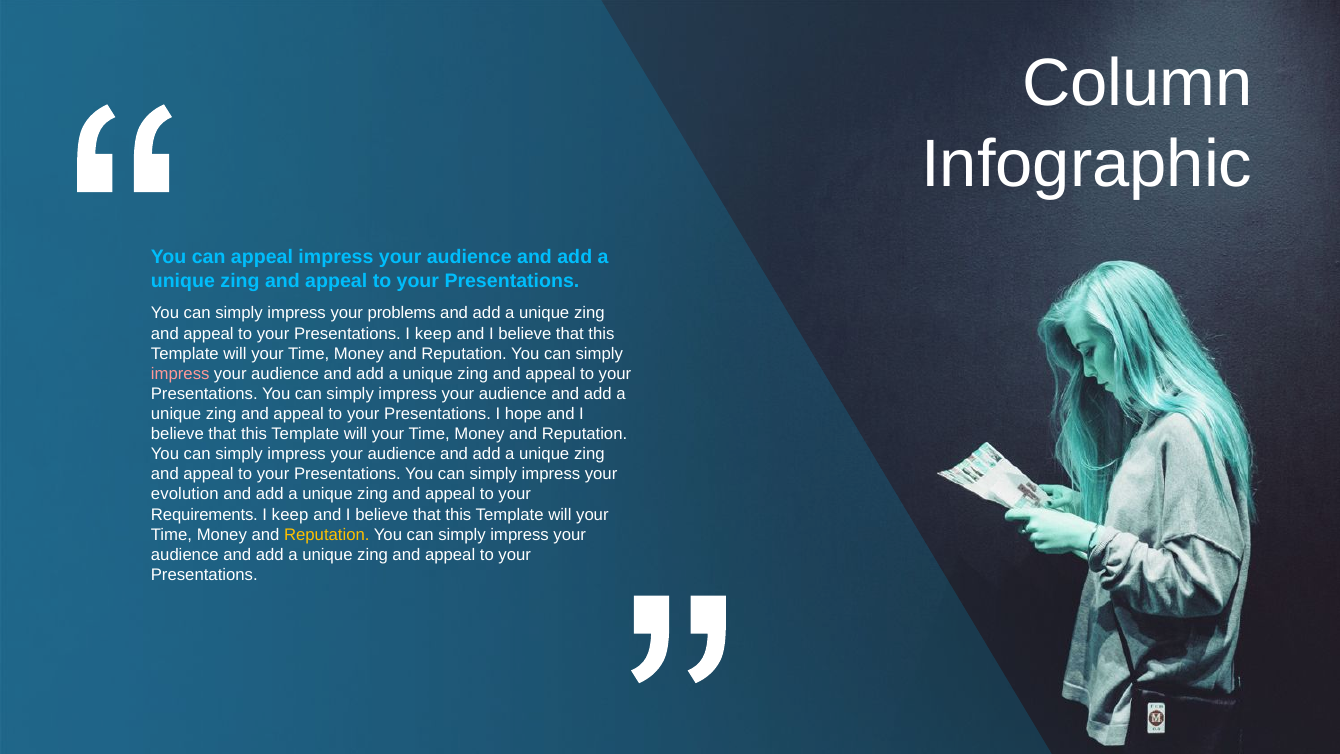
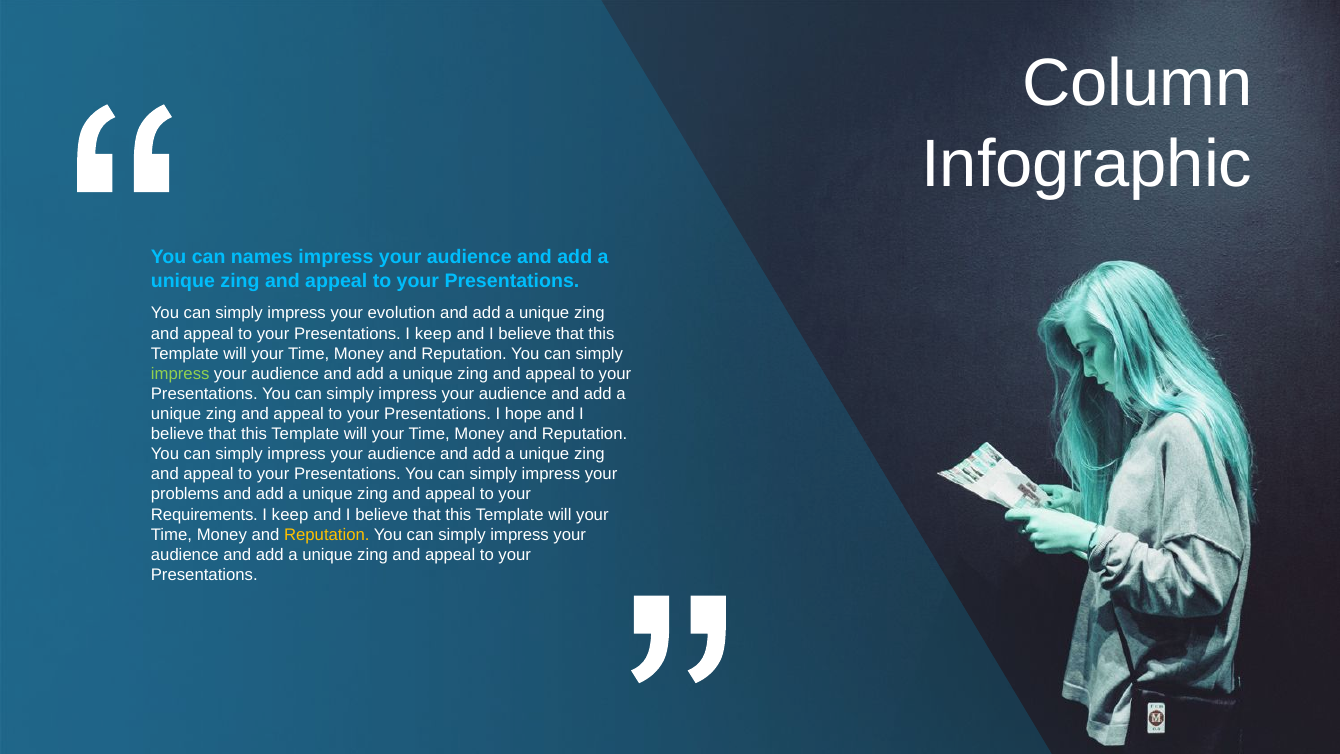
can appeal: appeal -> names (262, 257)
problems: problems -> evolution (402, 313)
impress colour: pink -> light green (180, 374)
evolution: evolution -> problems (185, 494)
